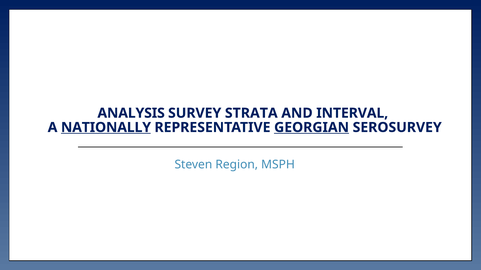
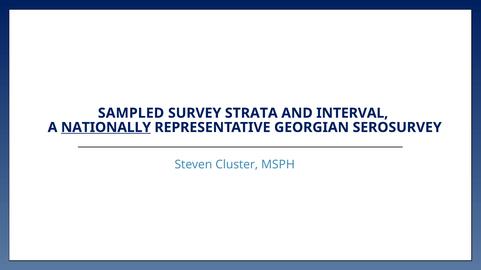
ANALYSIS: ANALYSIS -> SAMPLED (131, 113)
GEORGIAN underline: present -> none (312, 128)
Region: Region -> Cluster (237, 165)
